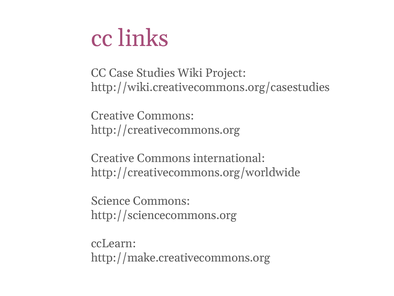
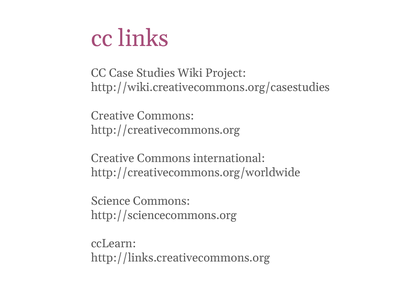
http://make.creativecommons.org: http://make.creativecommons.org -> http://links.creativecommons.org (181, 257)
